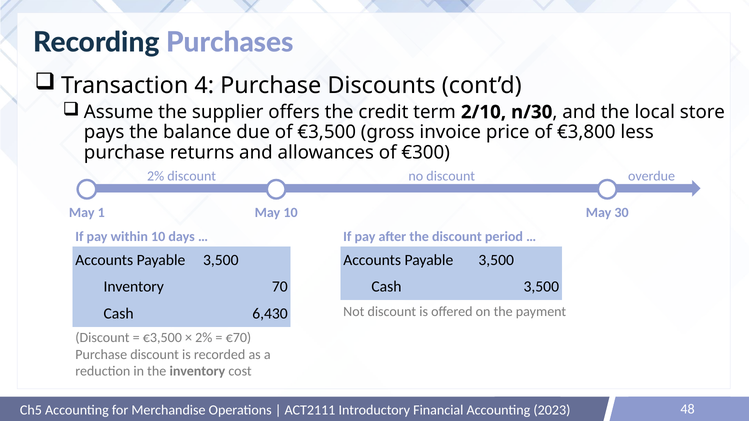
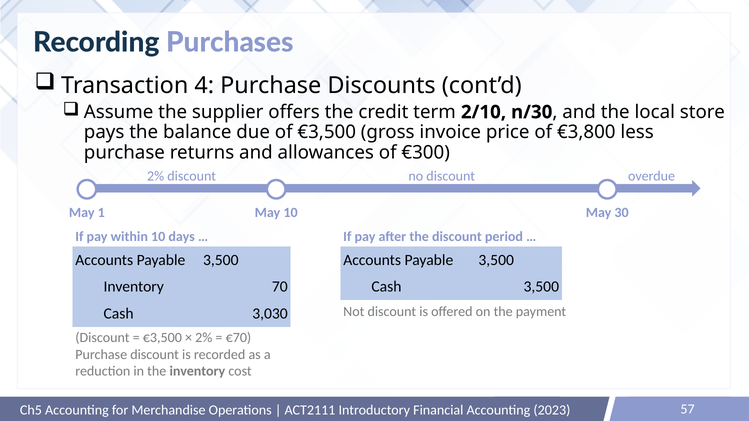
6,430: 6,430 -> 3,030 (270, 314)
48: 48 -> 57 (688, 410)
